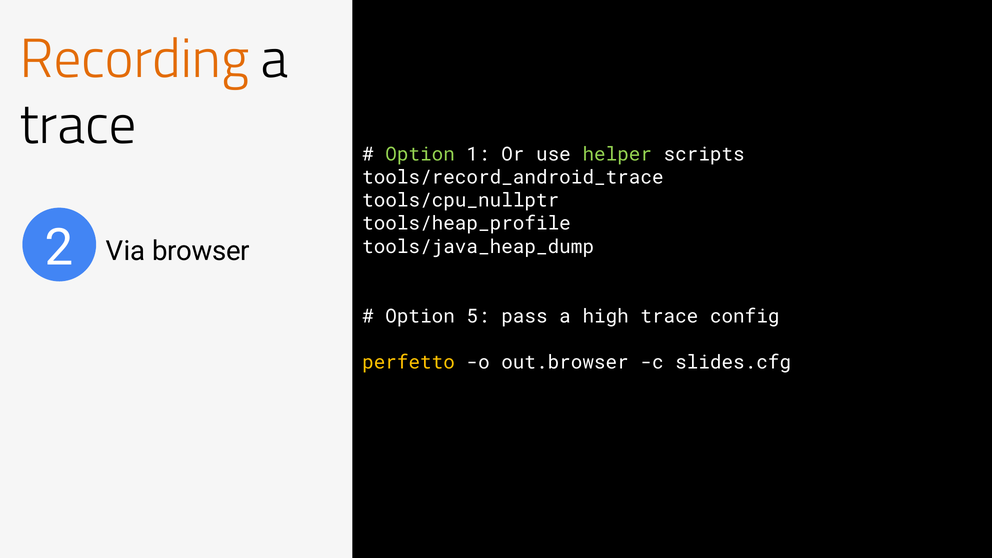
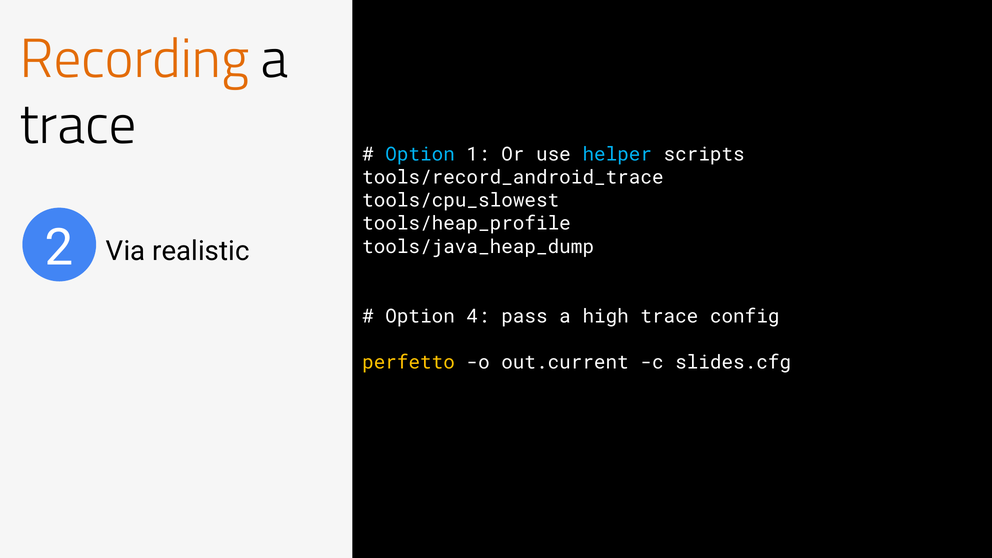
Option colour: light green -> light blue (420, 154)
helper colour: light green -> light blue (617, 154)
tools/cpu_nullptr: tools/cpu_nullptr -> tools/cpu_slowest (461, 200)
browser: browser -> realistic (201, 251)
5: 5 -> 4 (478, 316)
out.browser: out.browser -> out.current (565, 363)
